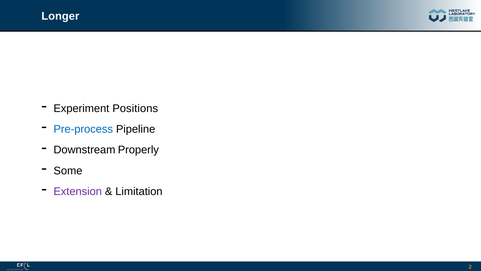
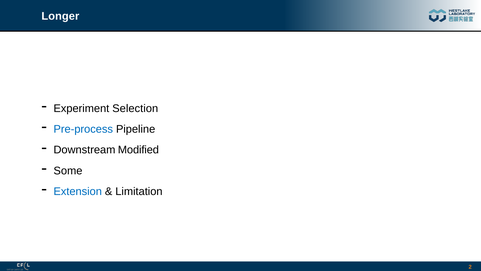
Positions: Positions -> Selection (135, 108)
Properly: Properly -> Modified (138, 150)
Extension colour: purple -> blue (78, 191)
